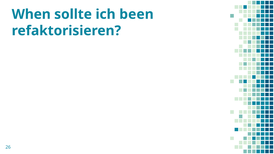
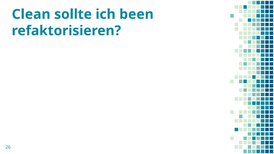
When: When -> Clean (31, 14)
